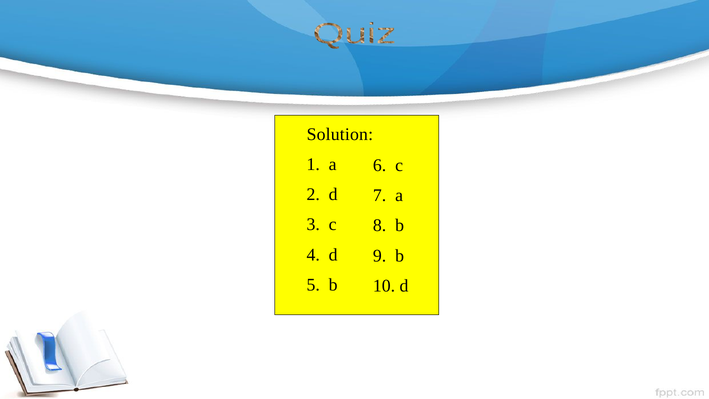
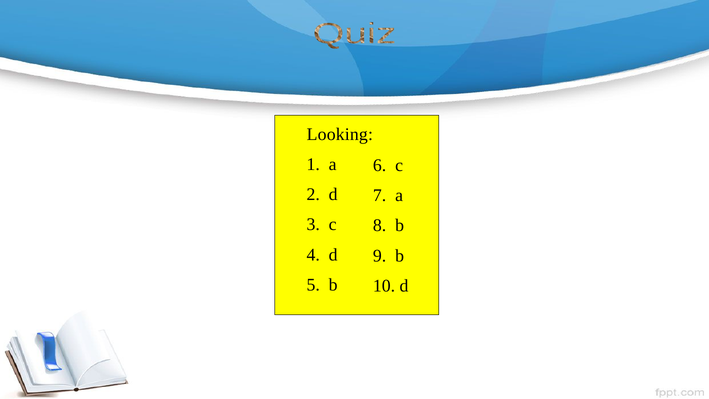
Solution: Solution -> Looking (340, 134)
